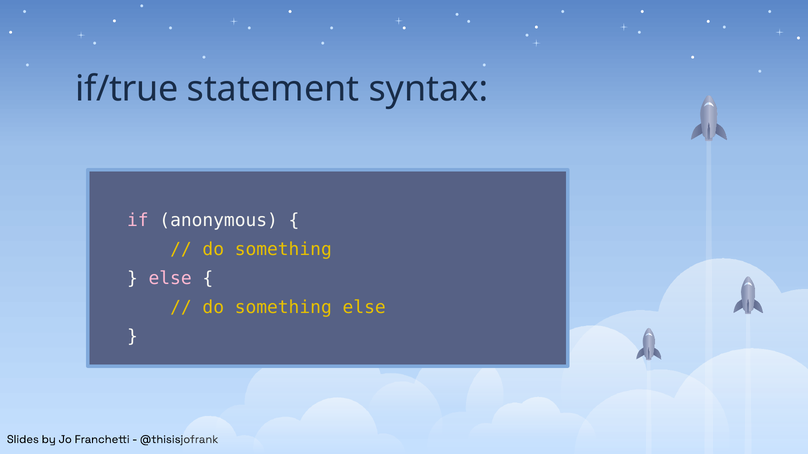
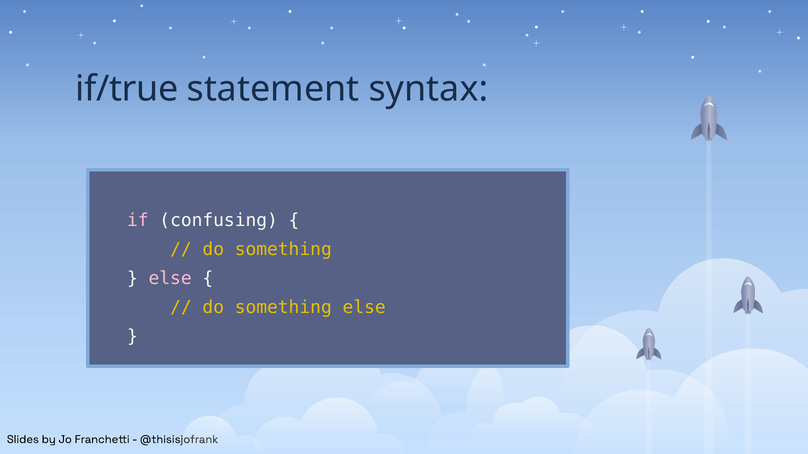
anonymous: anonymous -> confusing (219, 221)
